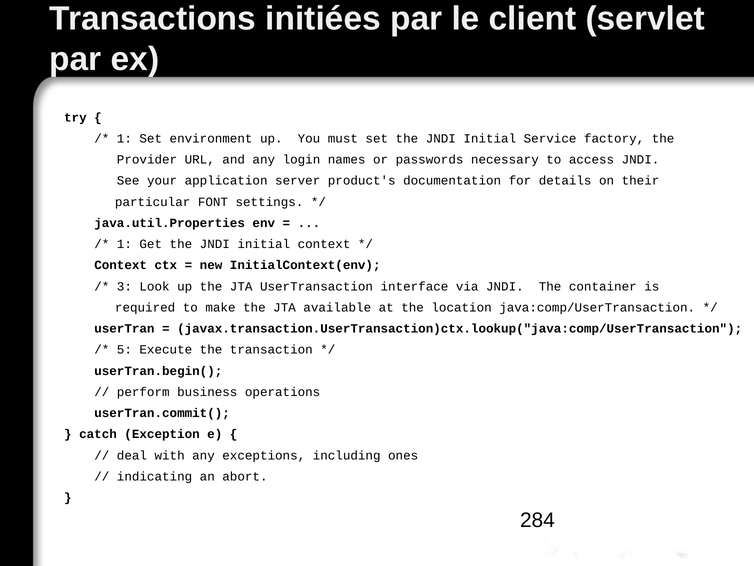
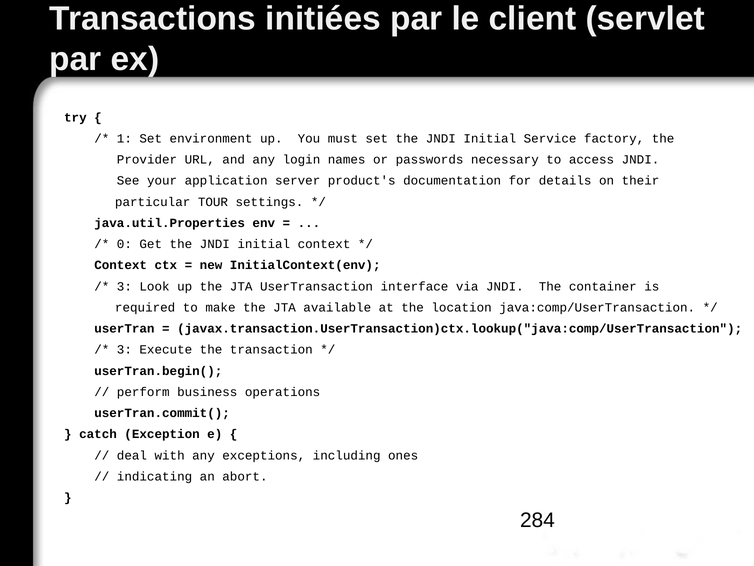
FONT: FONT -> TOUR (213, 202)
1: 1 -> 0 (124, 244)
5: 5 -> 3 (124, 349)
